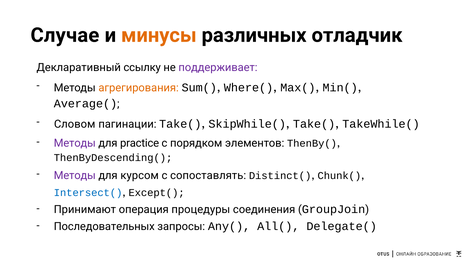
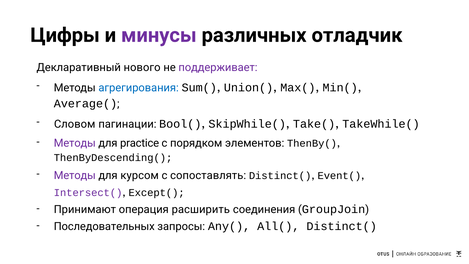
Случае: Случае -> Цифры (65, 35)
минусы colour: orange -> purple (159, 35)
ссылку: ссылку -> нового (142, 68)
агрегирования colour: orange -> blue (139, 88)
Where(: Where( -> Union( (249, 88)
пагинации Take(: Take( -> Bool( (180, 124)
Chunk(: Chunk( -> Event( (339, 176)
Intersect( colour: blue -> purple (88, 192)
процедуры: процедуры -> расширить (201, 209)
All( Delegate(: Delegate( -> Distinct( (342, 226)
